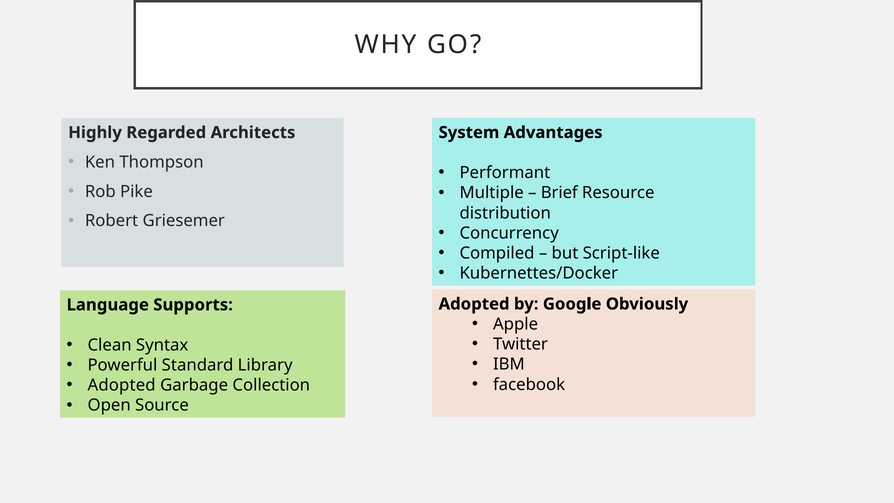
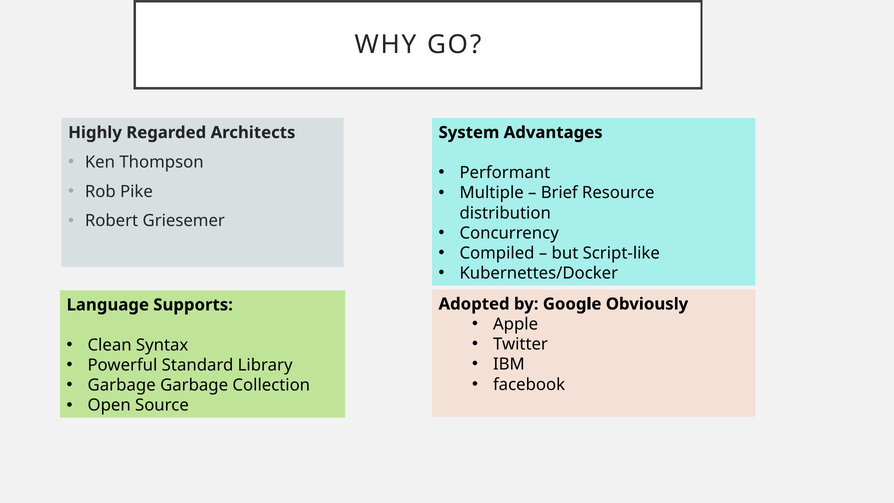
Adopted: Adopted -> Garbage (122, 385)
